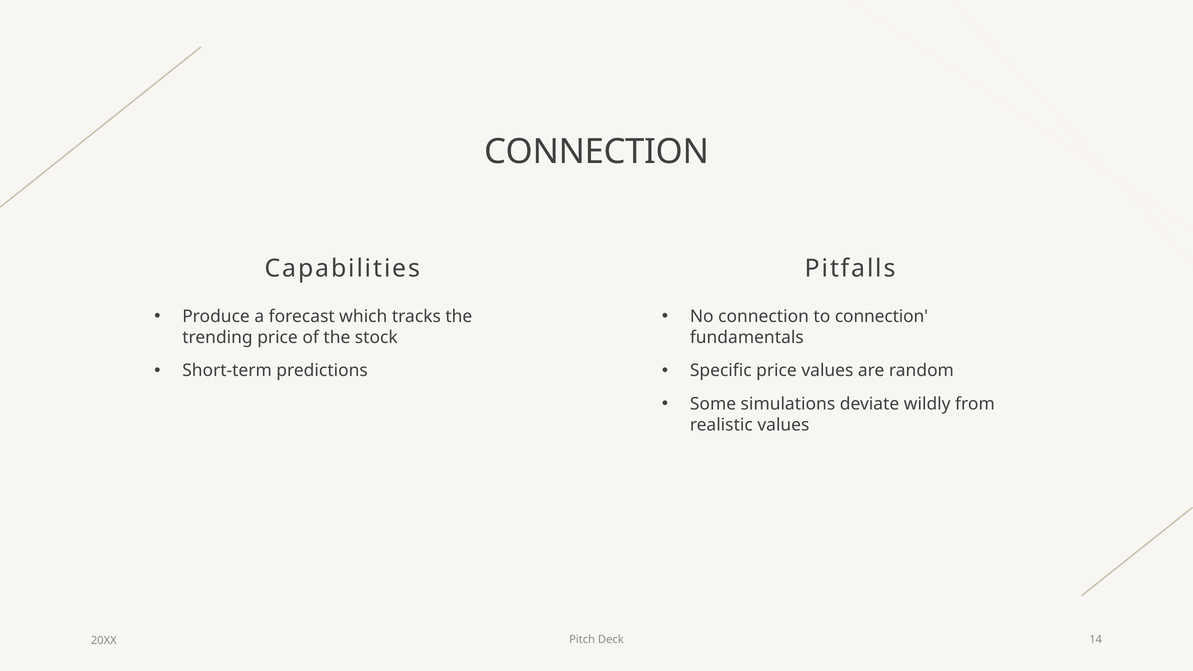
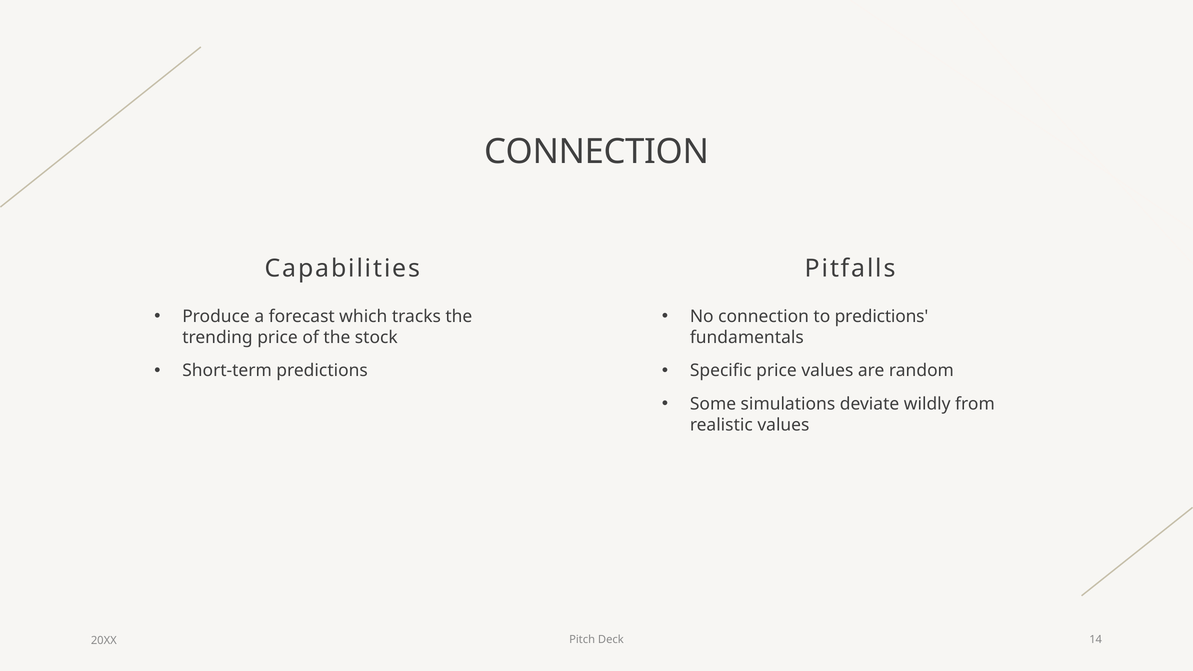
to connection: connection -> predictions (882, 317)
